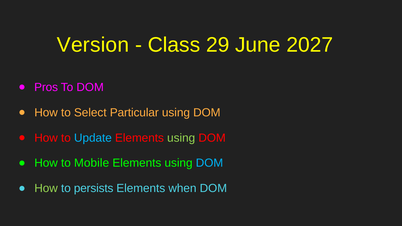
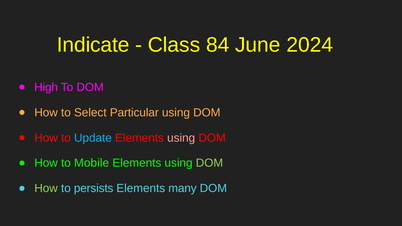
Version: Version -> Indicate (93, 45)
29: 29 -> 84 (218, 45)
2027: 2027 -> 2024 (310, 45)
Pros: Pros -> High (46, 87)
using colour: light green -> pink (181, 138)
DOM colour: light blue -> light green (209, 163)
when: when -> many (182, 189)
